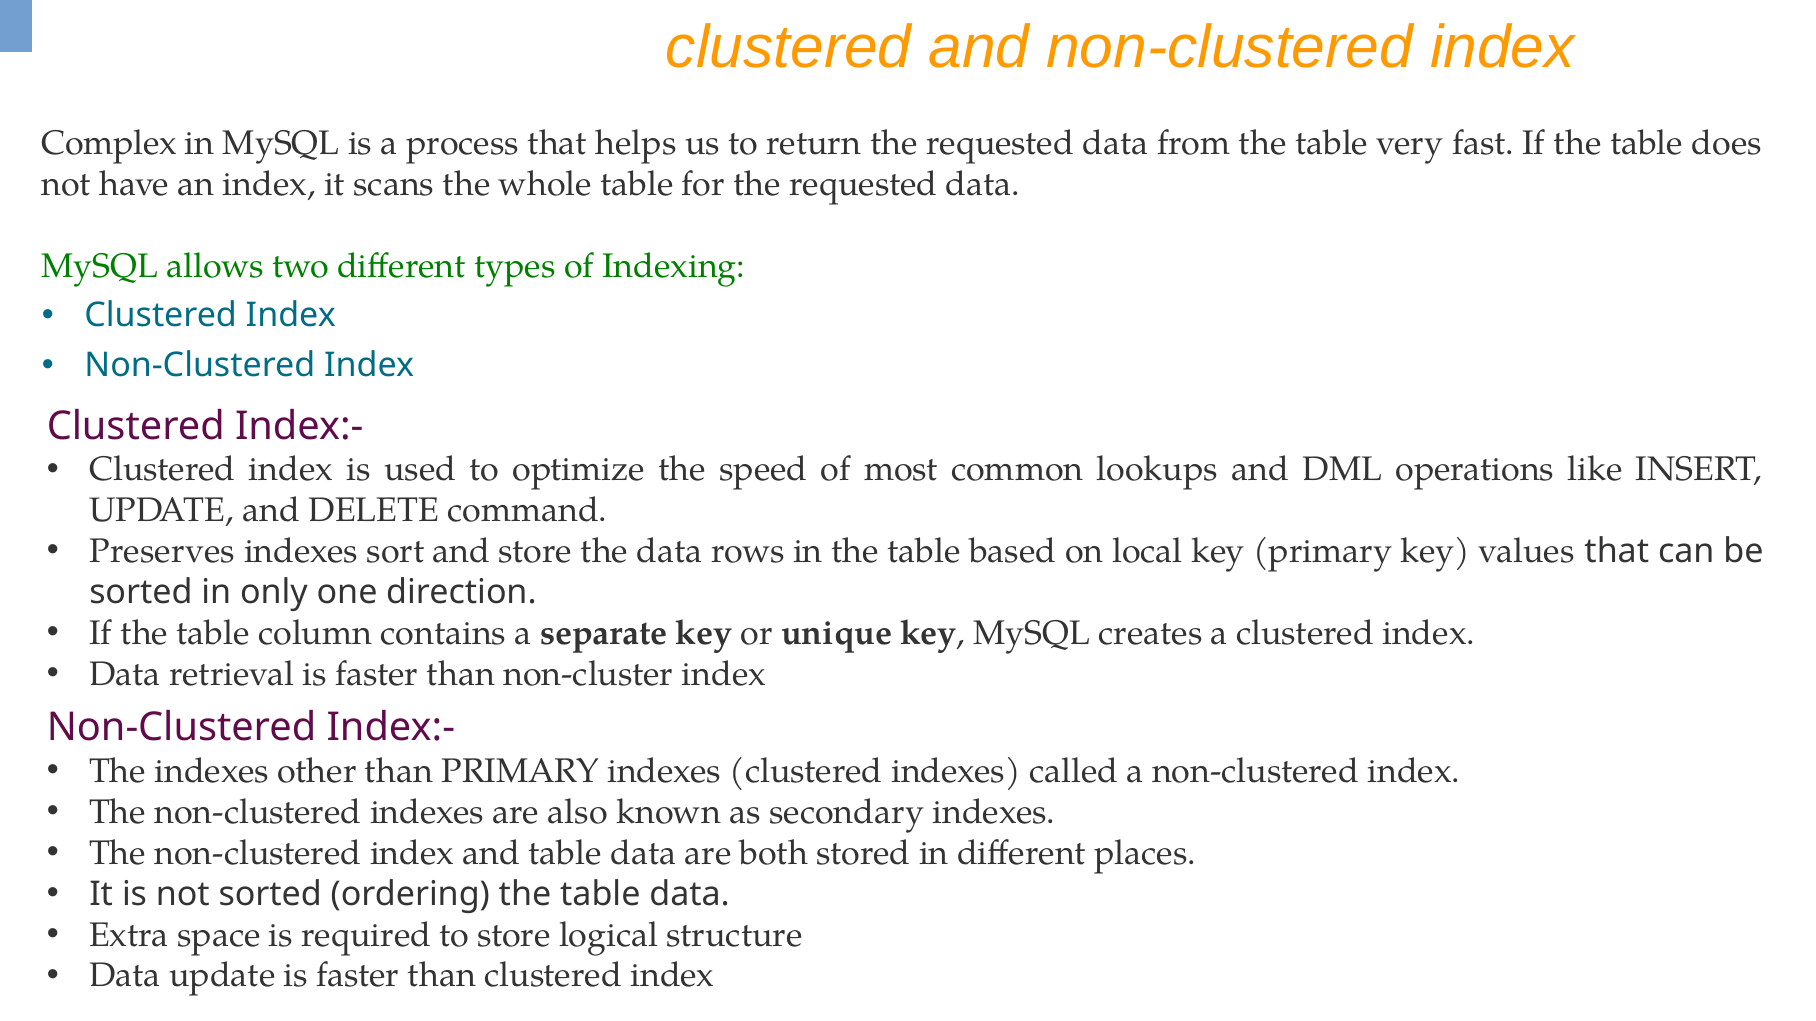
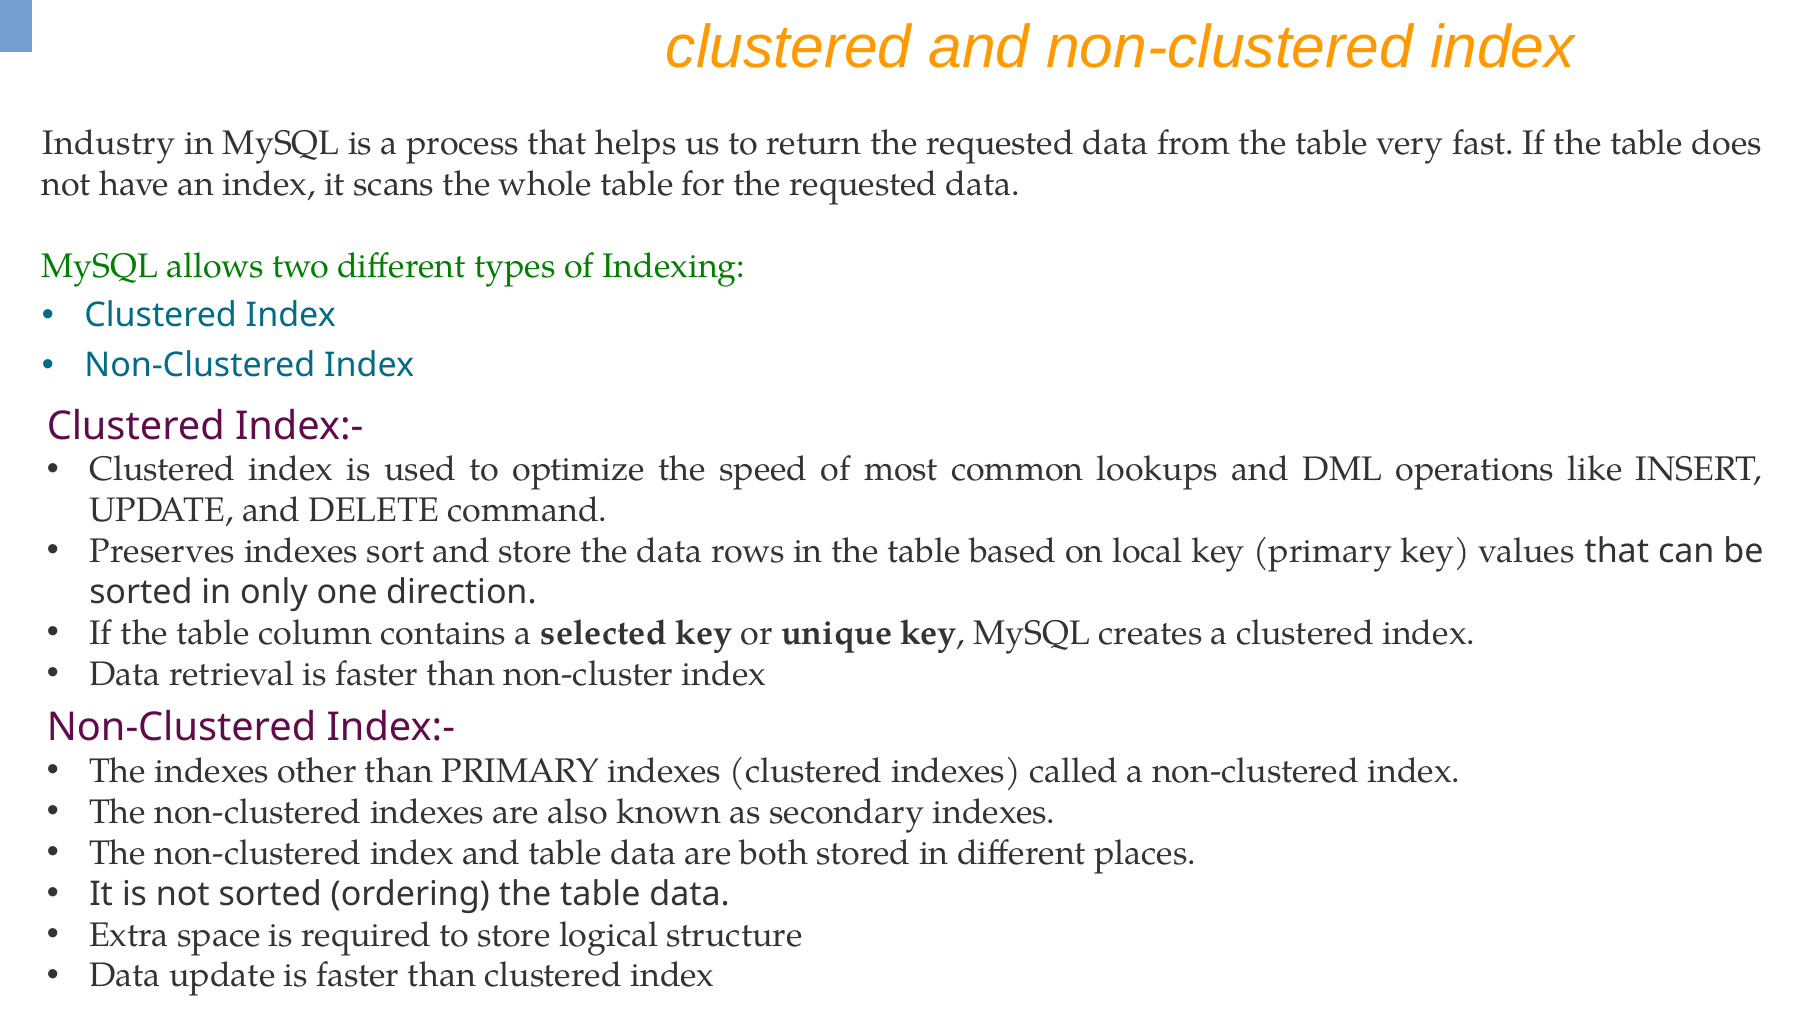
Complex: Complex -> Industry (109, 143)
separate: separate -> selected (604, 633)
